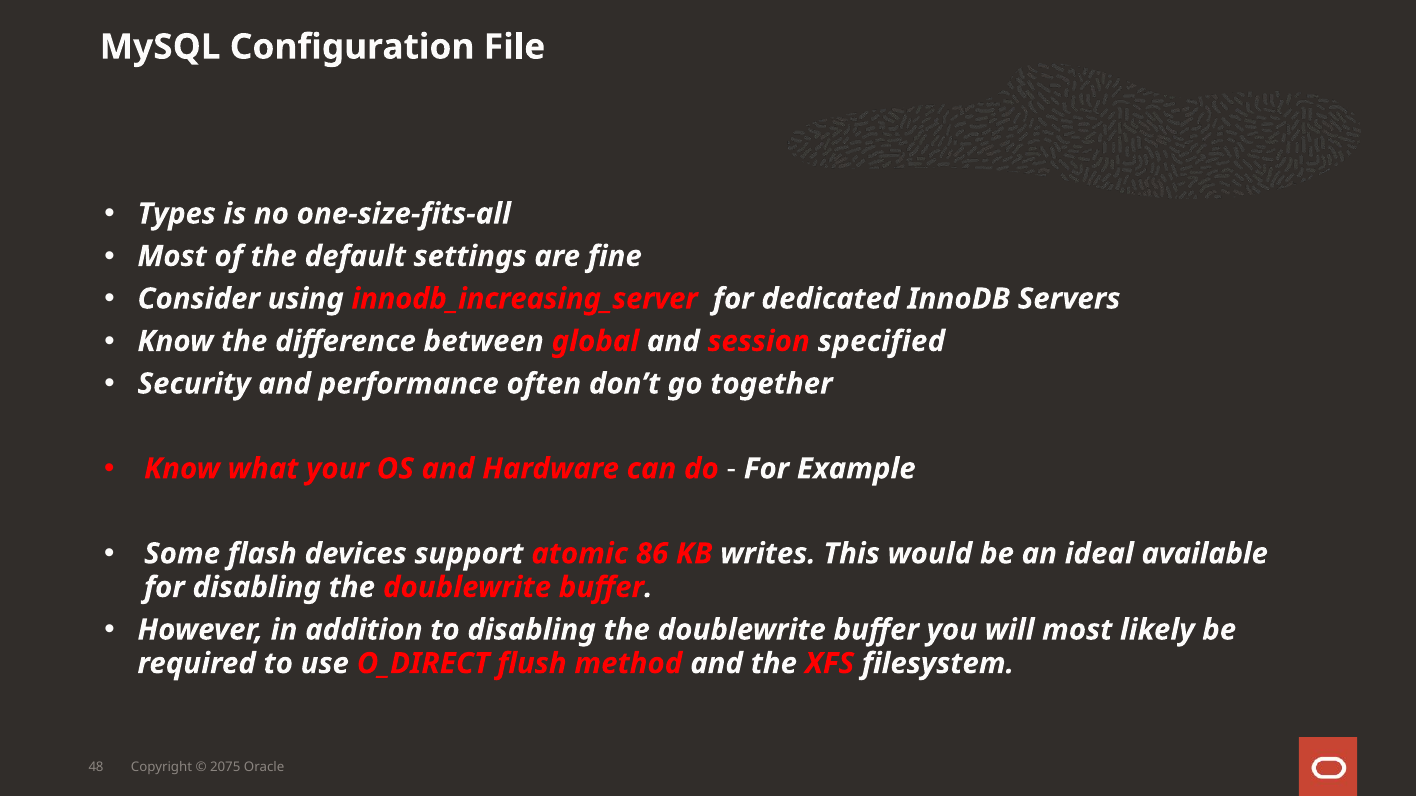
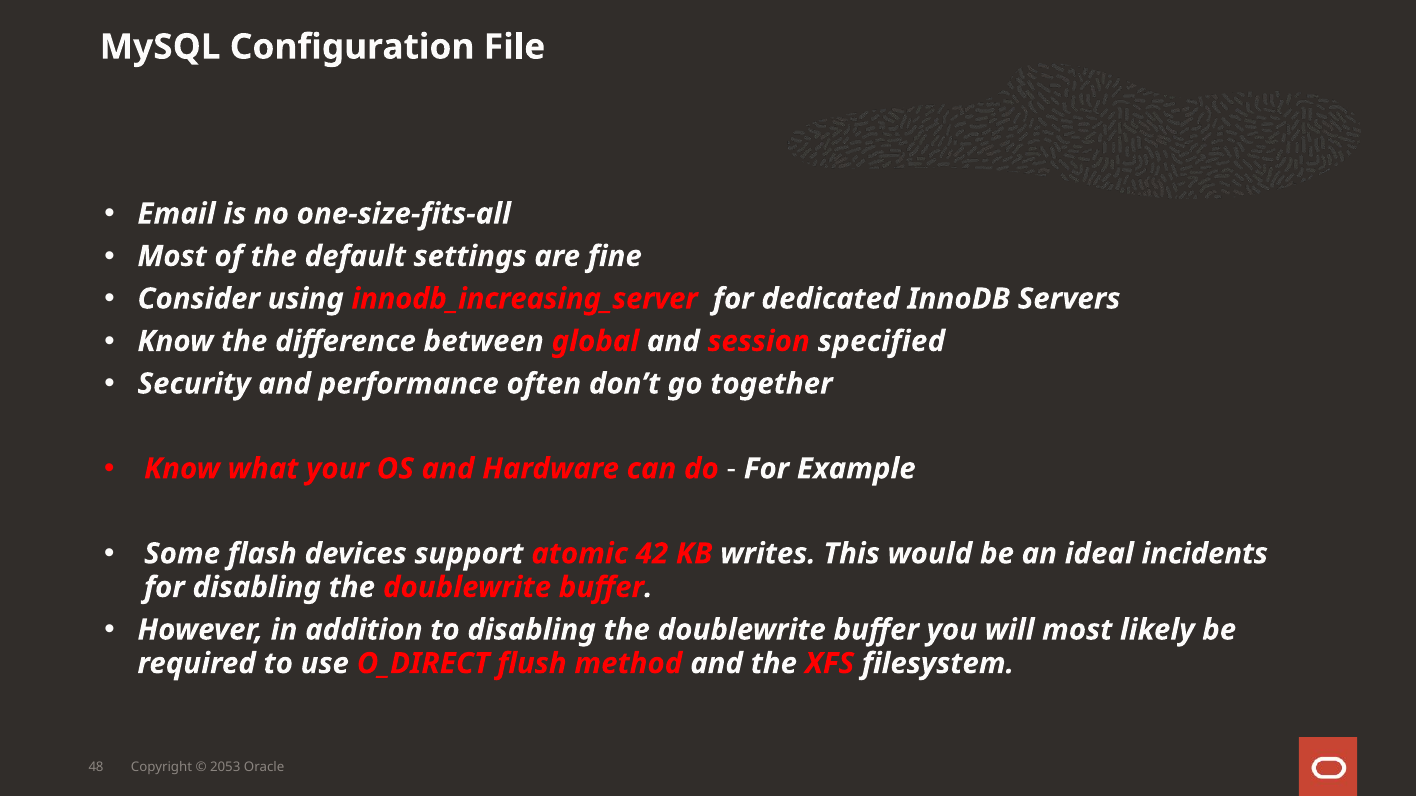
Types: Types -> Email (177, 214)
86: 86 -> 42 (652, 554)
available: available -> incidents (1205, 554)
2075: 2075 -> 2053 (225, 767)
